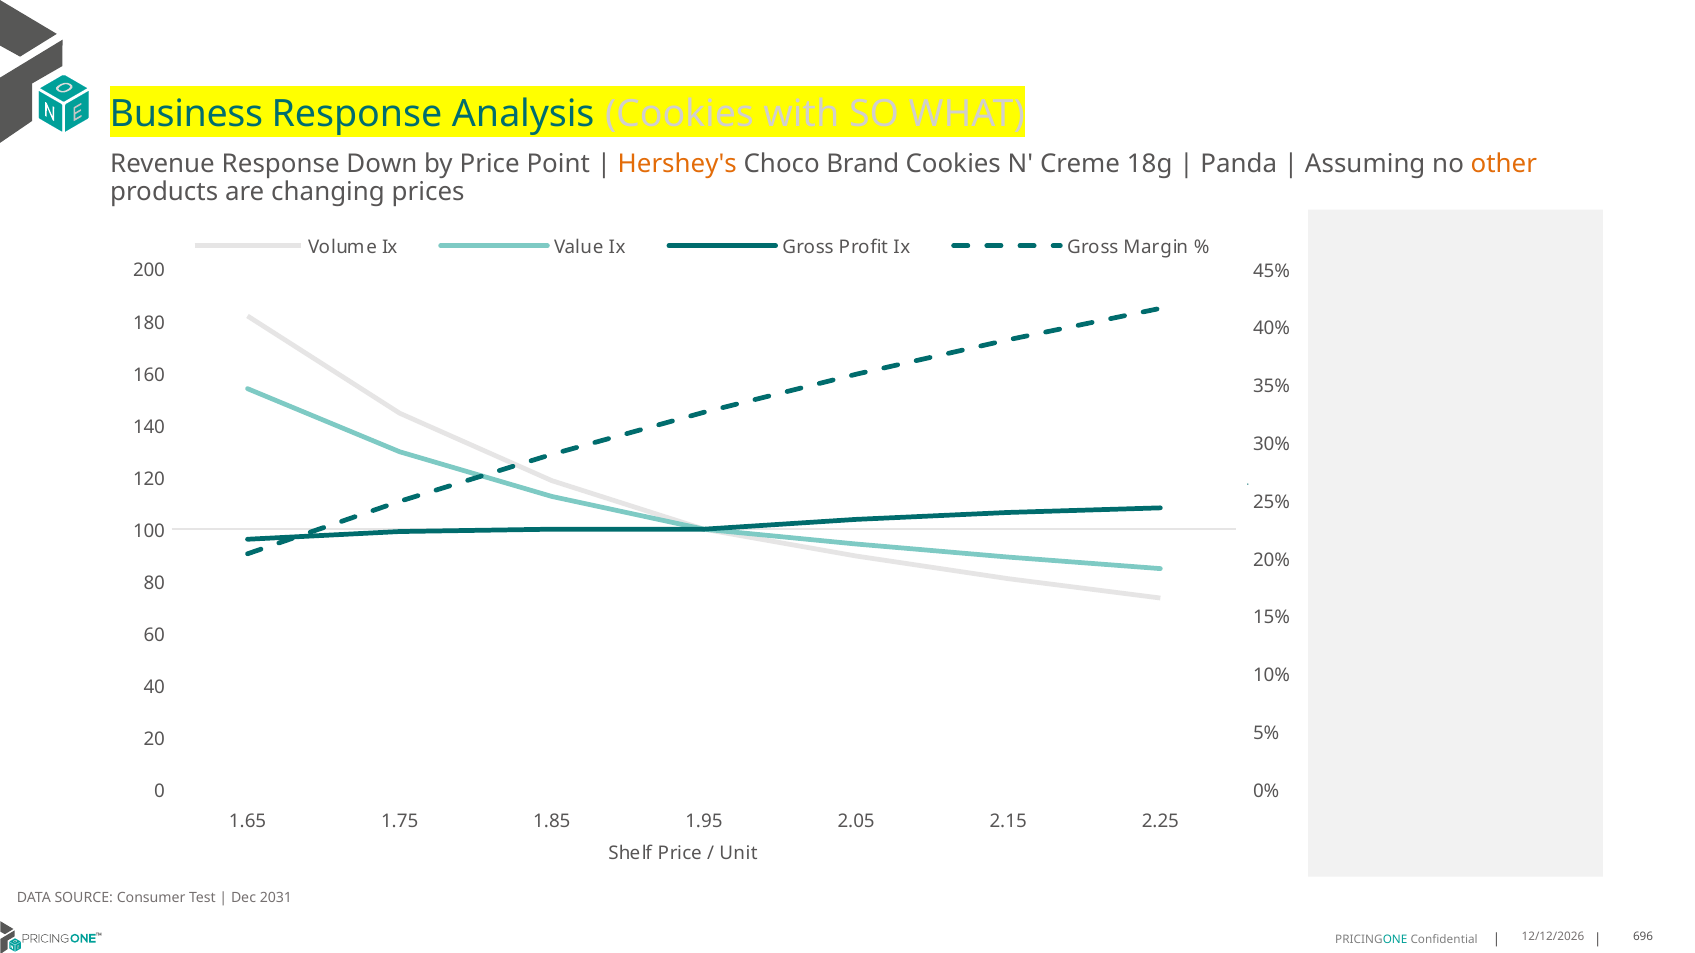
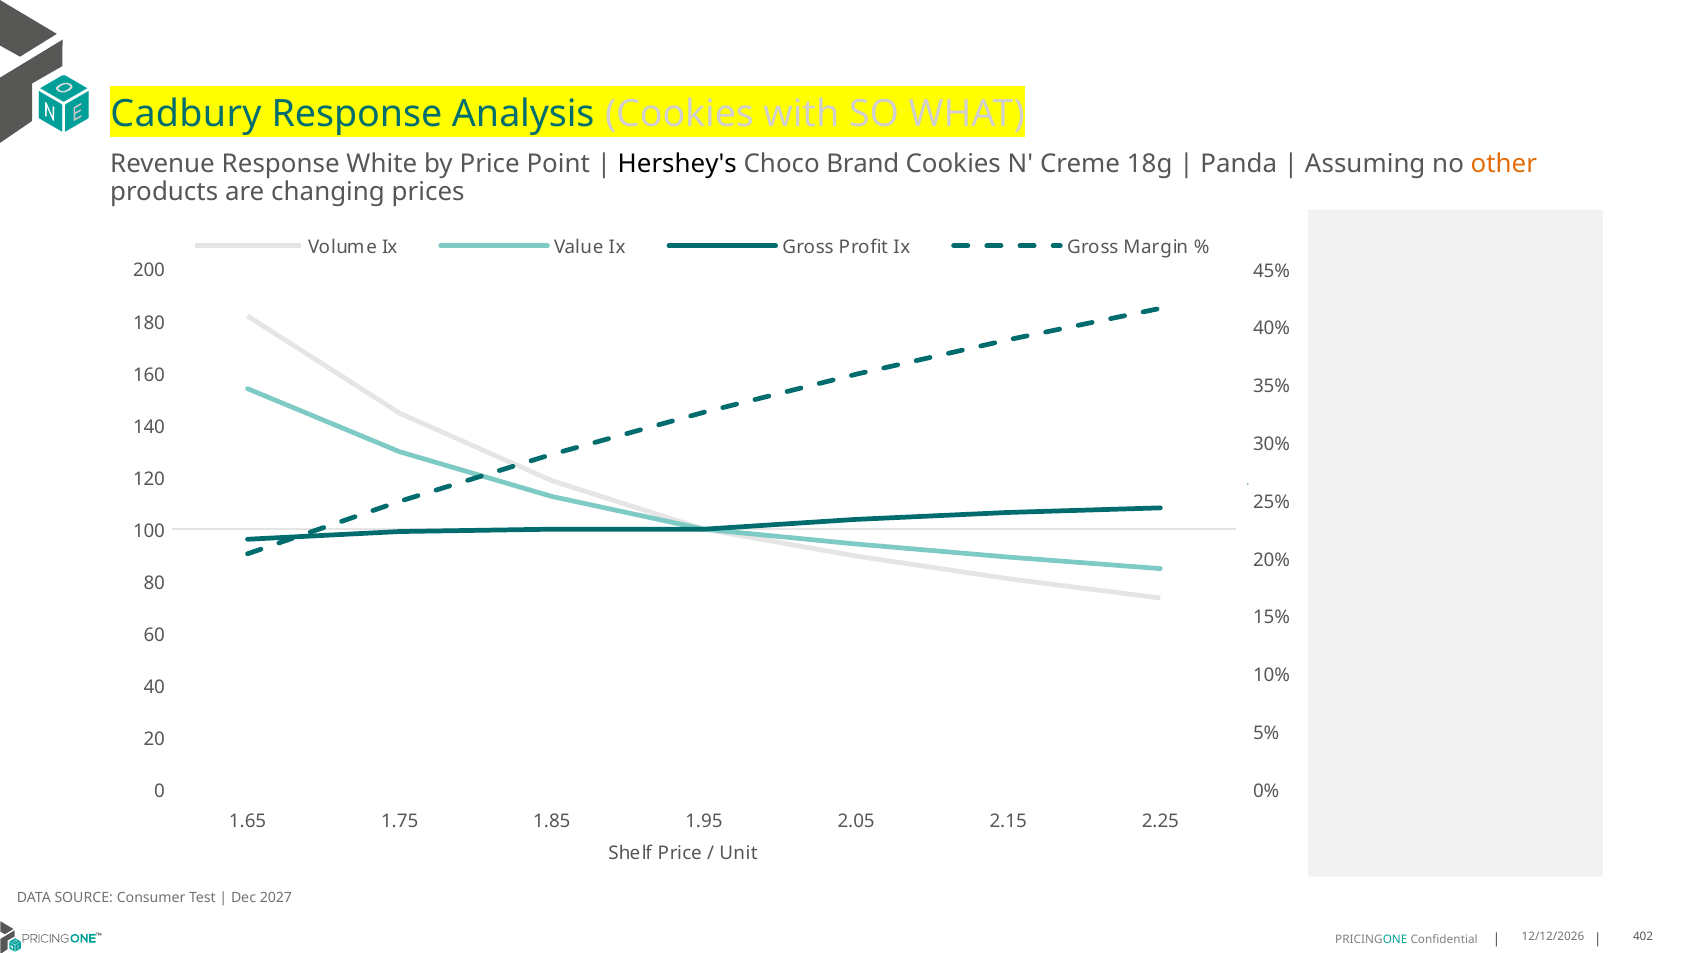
Business: Business -> Cadbury (186, 114)
Down: Down -> White (382, 164)
Hershey's colour: orange -> black (677, 164)
2031: 2031 -> 2027 (276, 898)
696: 696 -> 402 (1643, 937)
